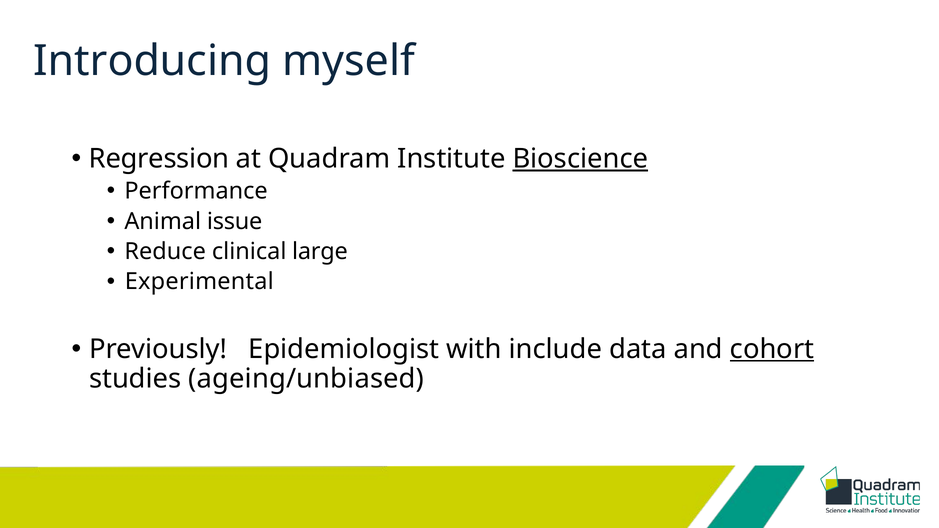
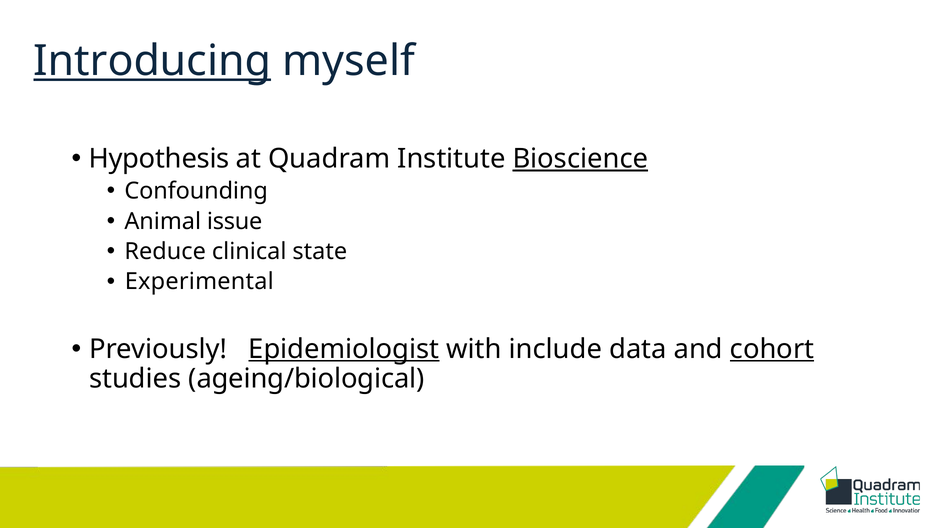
Introducing underline: none -> present (152, 61)
Regression: Regression -> Hypothesis (159, 159)
Performance: Performance -> Confounding (196, 191)
large: large -> state (320, 252)
Epidemiologist underline: none -> present (344, 349)
ageing/unbiased: ageing/unbiased -> ageing/biological (306, 379)
